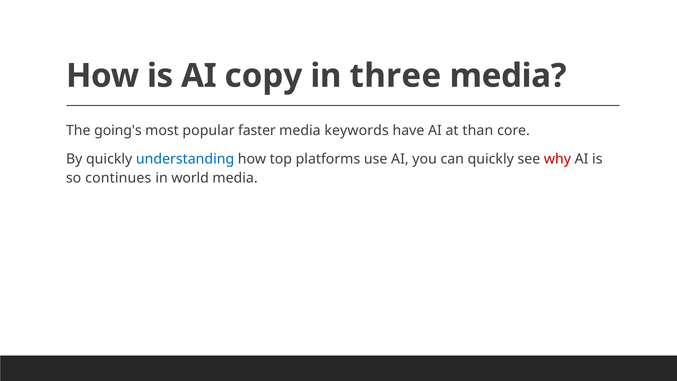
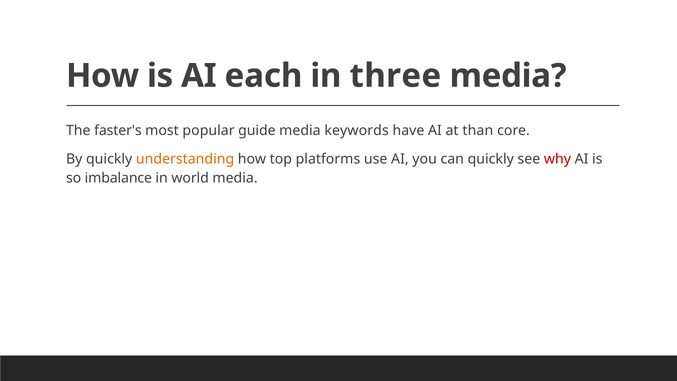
copy: copy -> each (263, 76)
going's: going's -> faster's (118, 131)
faster: faster -> guide (257, 131)
understanding colour: blue -> orange (185, 159)
continues: continues -> imbalance (118, 178)
